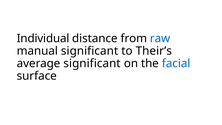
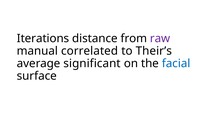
Individual: Individual -> Iterations (43, 38)
raw colour: blue -> purple (160, 38)
manual significant: significant -> correlated (90, 51)
